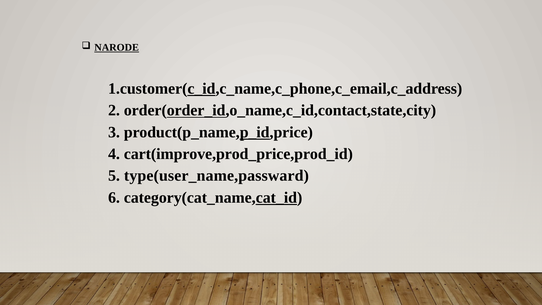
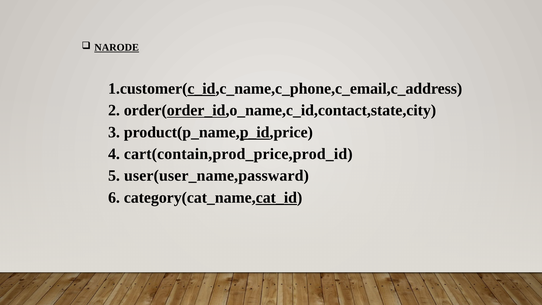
cart(improve,prod_price,prod_id: cart(improve,prod_price,prod_id -> cart(contain,prod_price,prod_id (238, 154)
type(user_name,passward: type(user_name,passward -> user(user_name,passward (216, 176)
